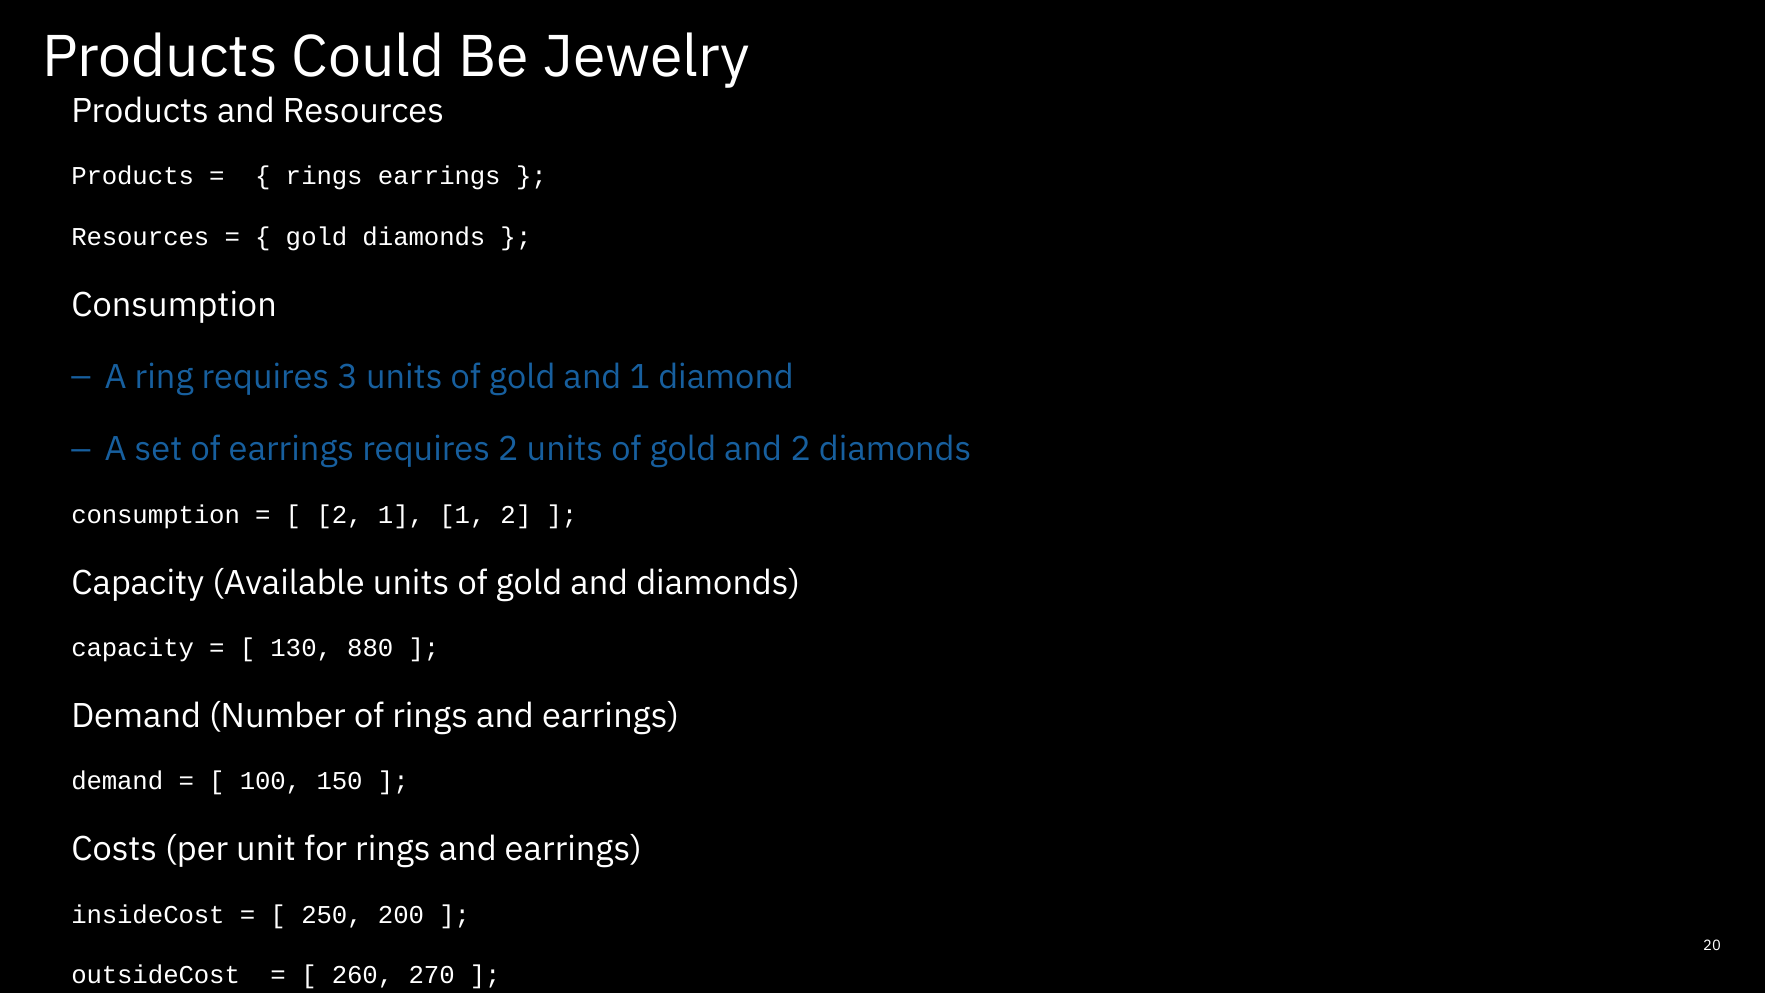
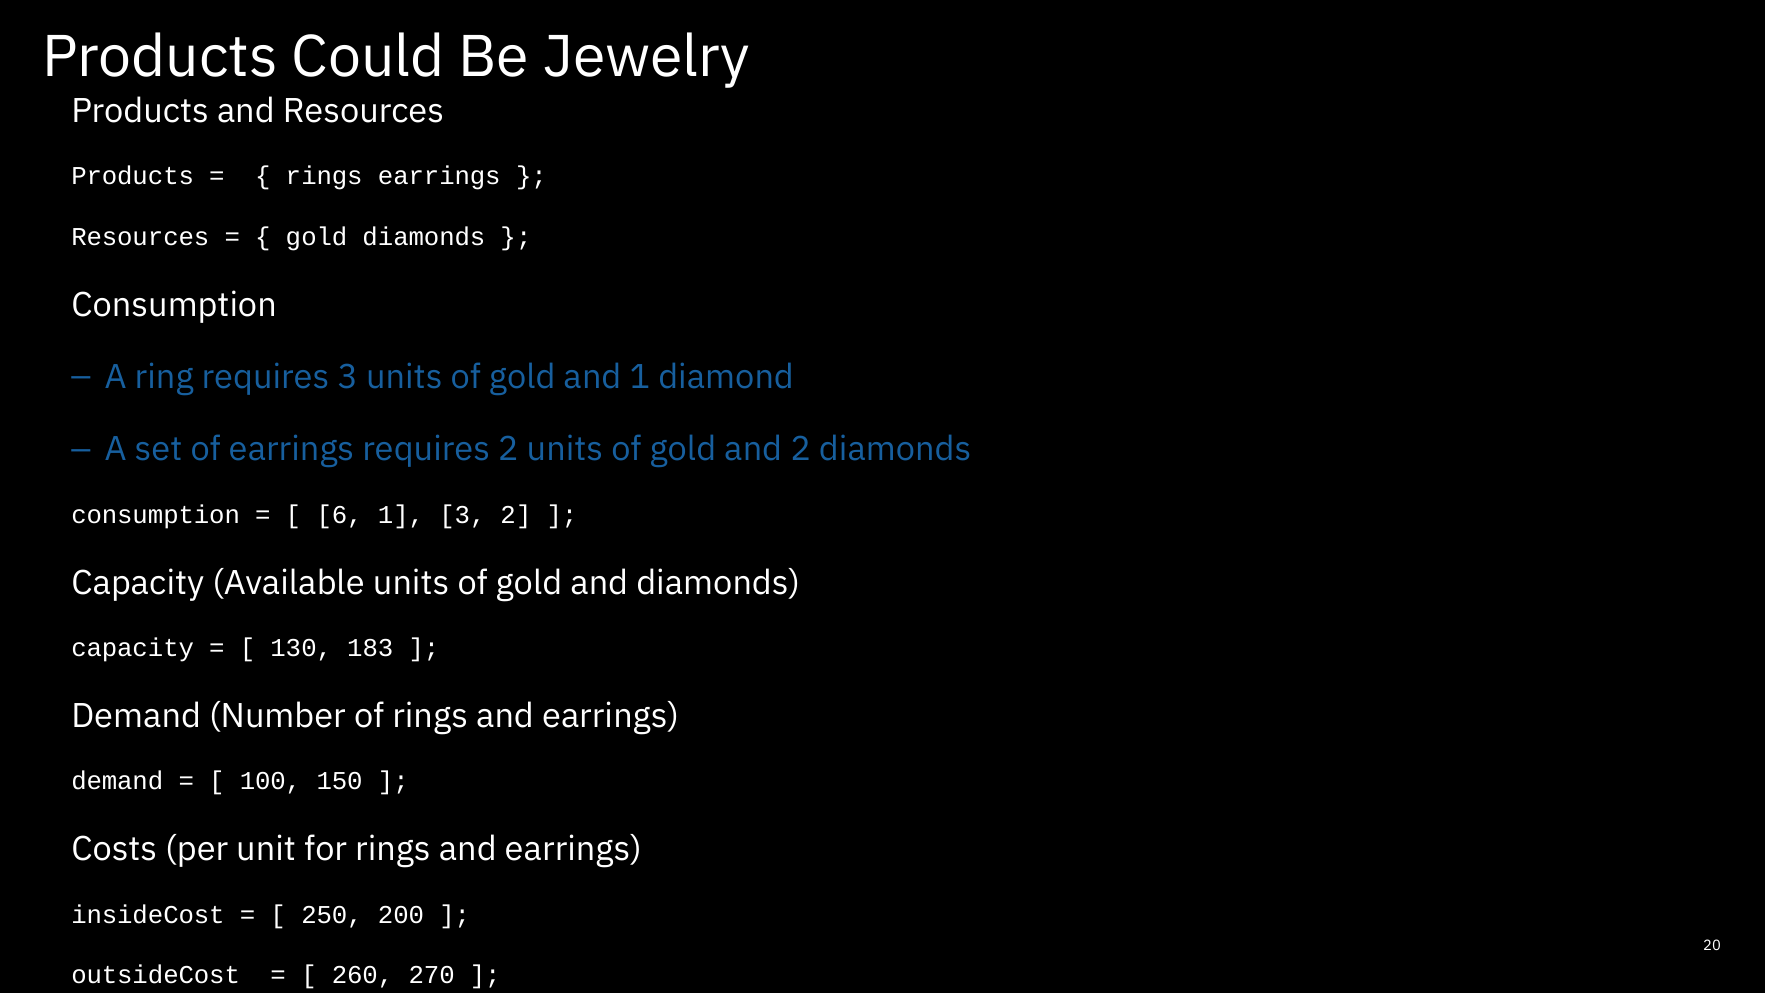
2: 2 -> 6 (340, 515)
1 1: 1 -> 3 (462, 515)
880: 880 -> 183 (370, 648)
